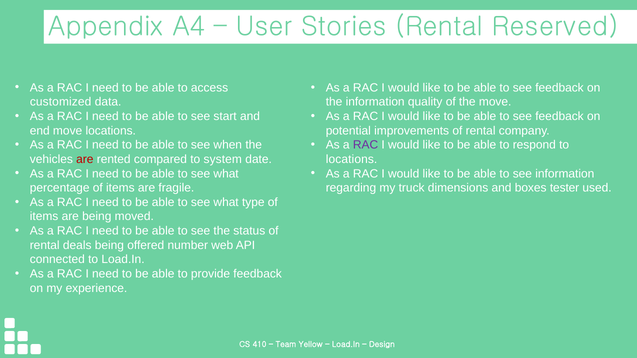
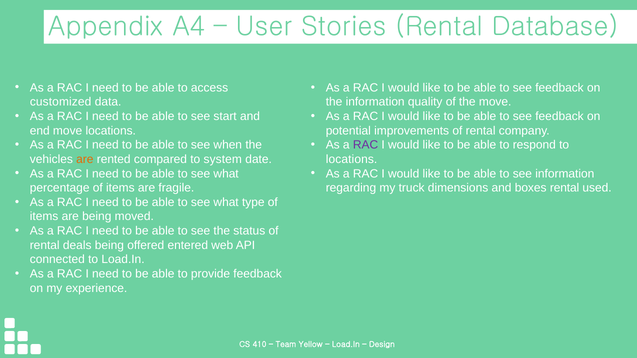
Reserved: Reserved -> Database (555, 27)
are colour: red -> orange (85, 159)
boxes tester: tester -> rental (565, 188)
number: number -> entered (188, 245)
